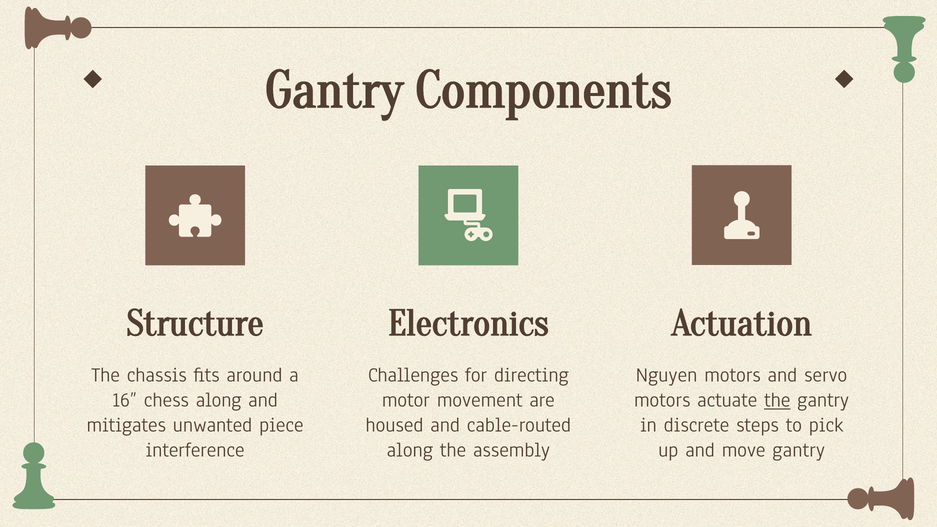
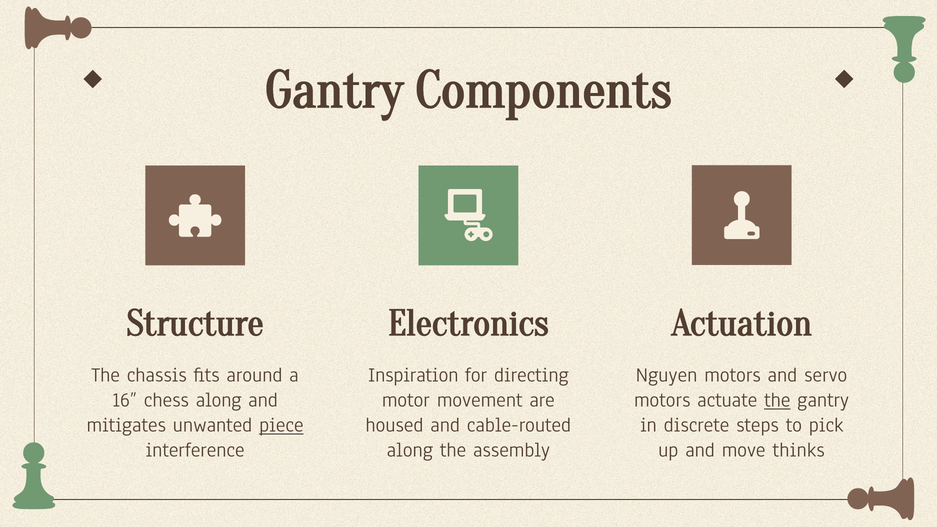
Challenges: Challenges -> Inspiration (413, 375)
piece underline: none -> present (281, 425)
move gantry: gantry -> thinks (799, 450)
